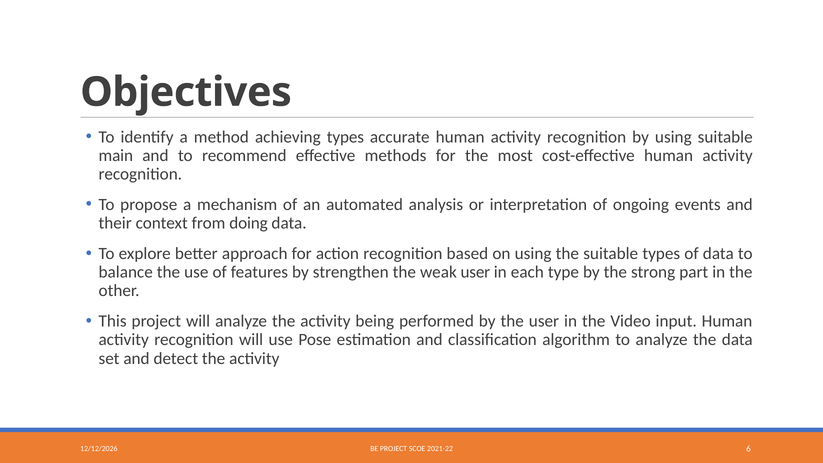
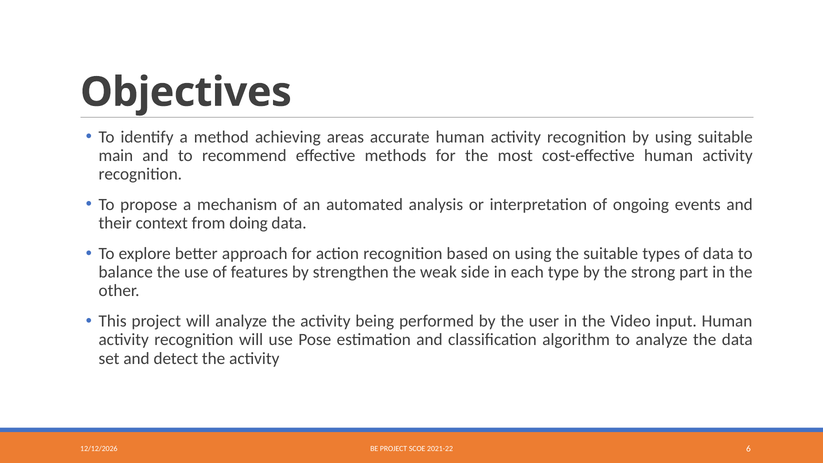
achieving types: types -> areas (345, 137)
weak user: user -> side (475, 272)
